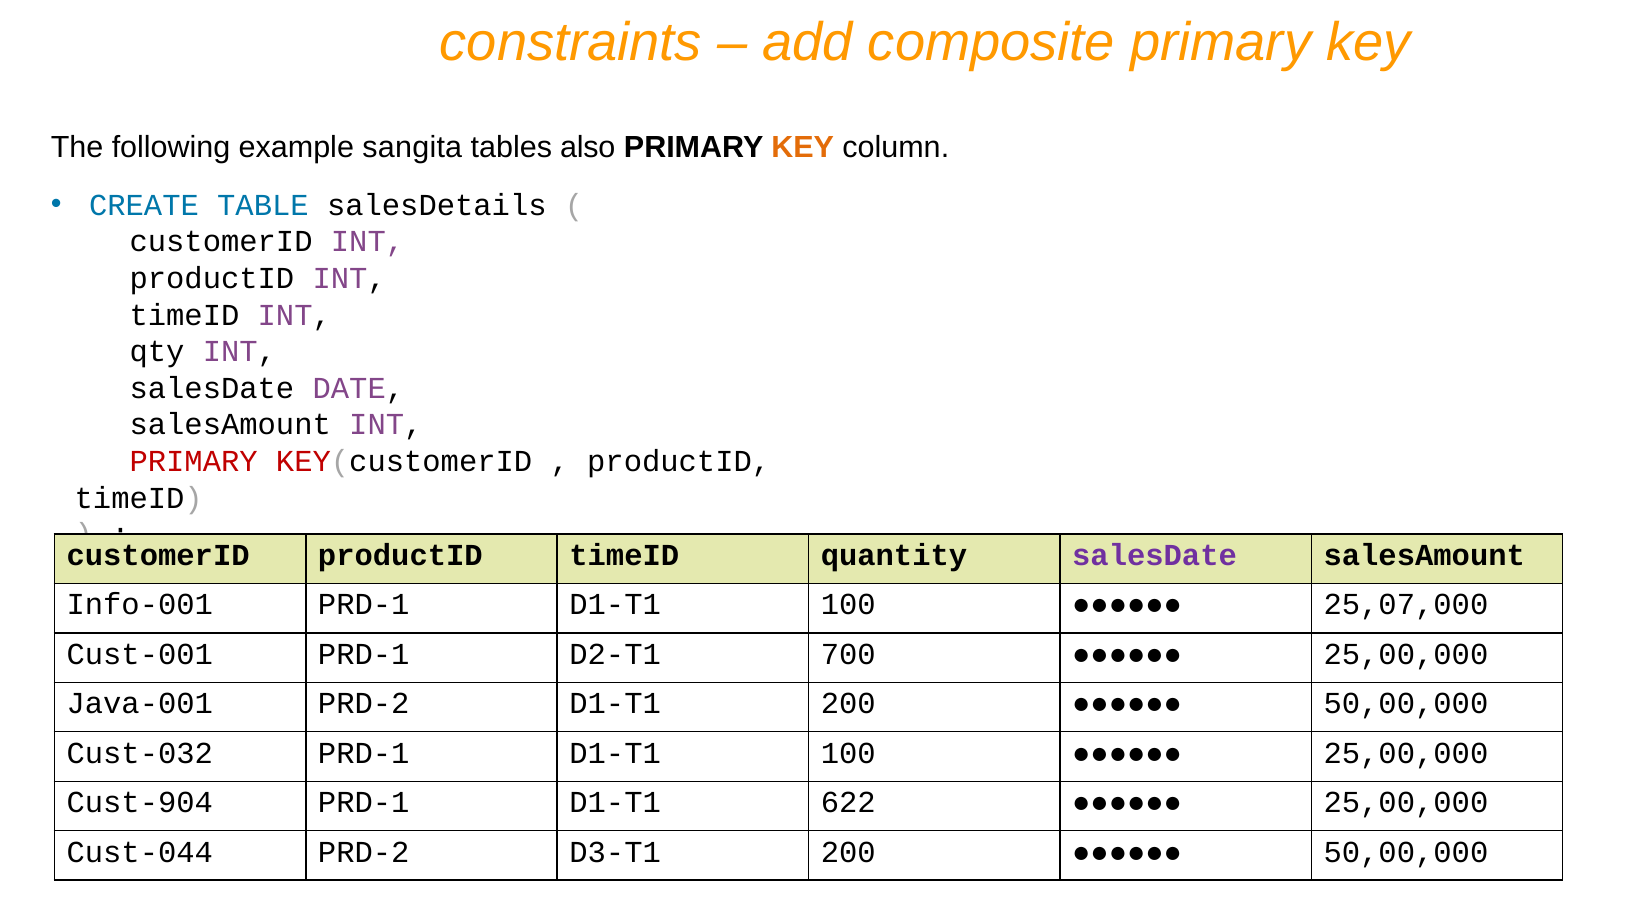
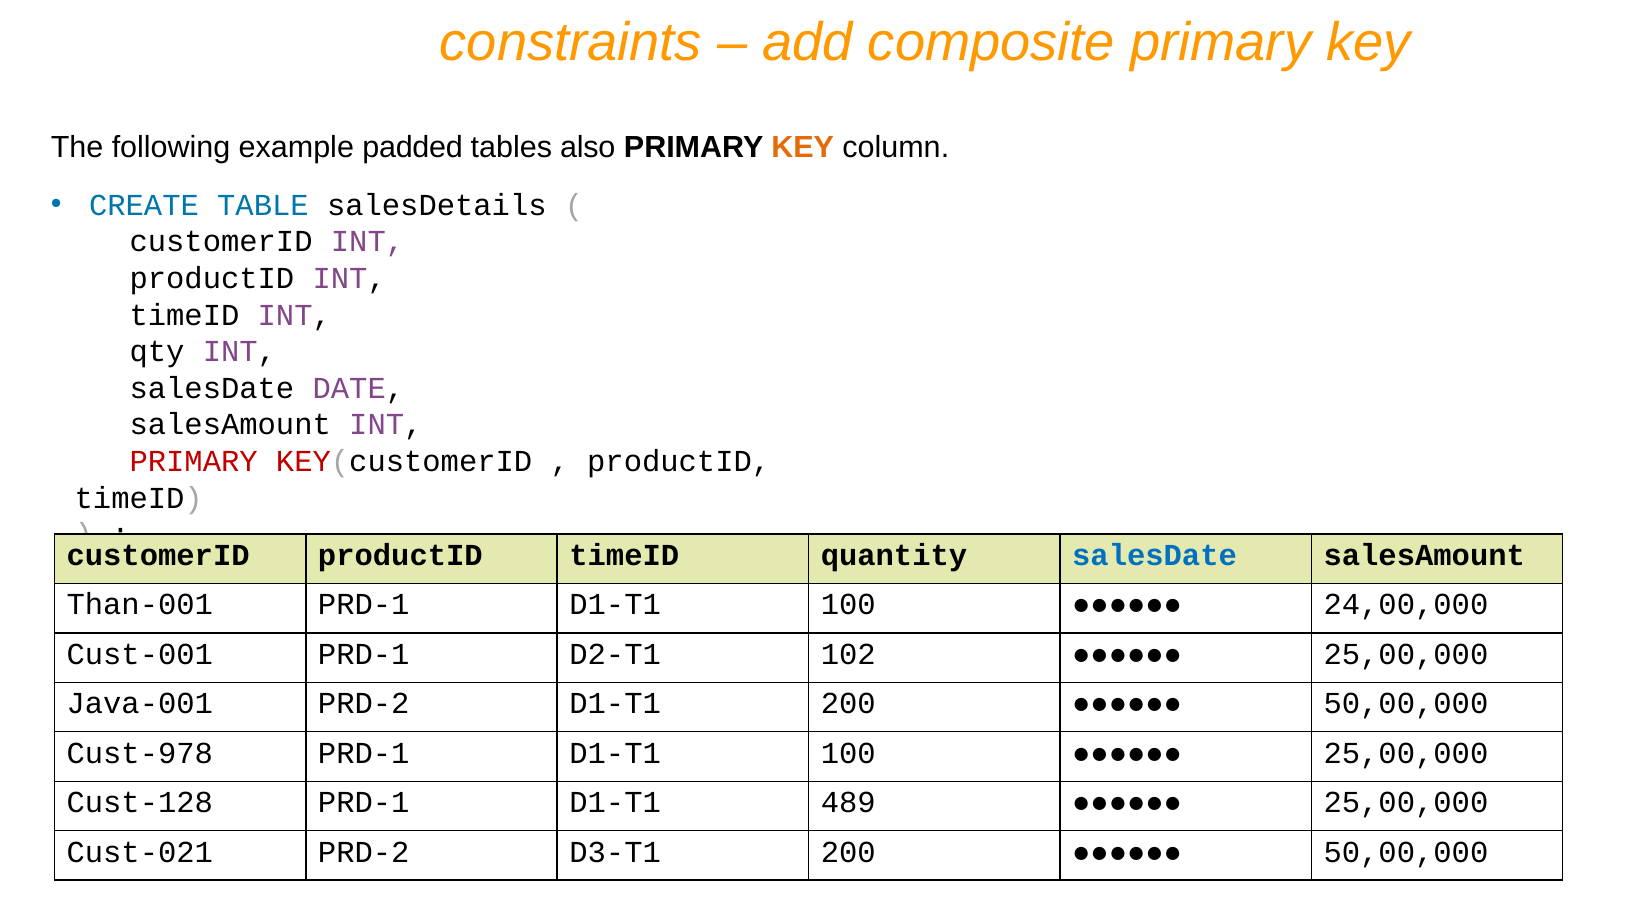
sangita: sangita -> padded (413, 148)
salesDate colour: purple -> blue (1155, 555)
Info-001: Info-001 -> Than-001 (140, 605)
25,07,000: 25,07,000 -> 24,00,000 (1406, 605)
700: 700 -> 102 (848, 654)
Cust-032: Cust-032 -> Cust-978 (140, 753)
Cust-904: Cust-904 -> Cust-128 (140, 803)
622: 622 -> 489 (848, 803)
Cust-044: Cust-044 -> Cust-021 (140, 852)
